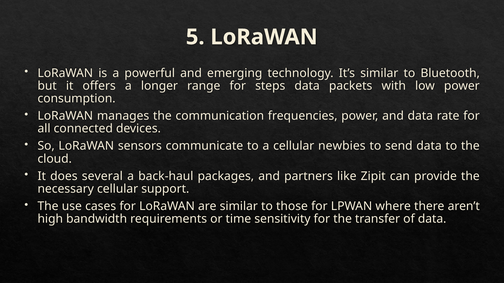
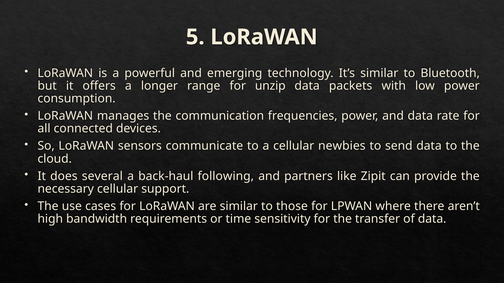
steps: steps -> unzip (270, 86)
packages: packages -> following (226, 176)
